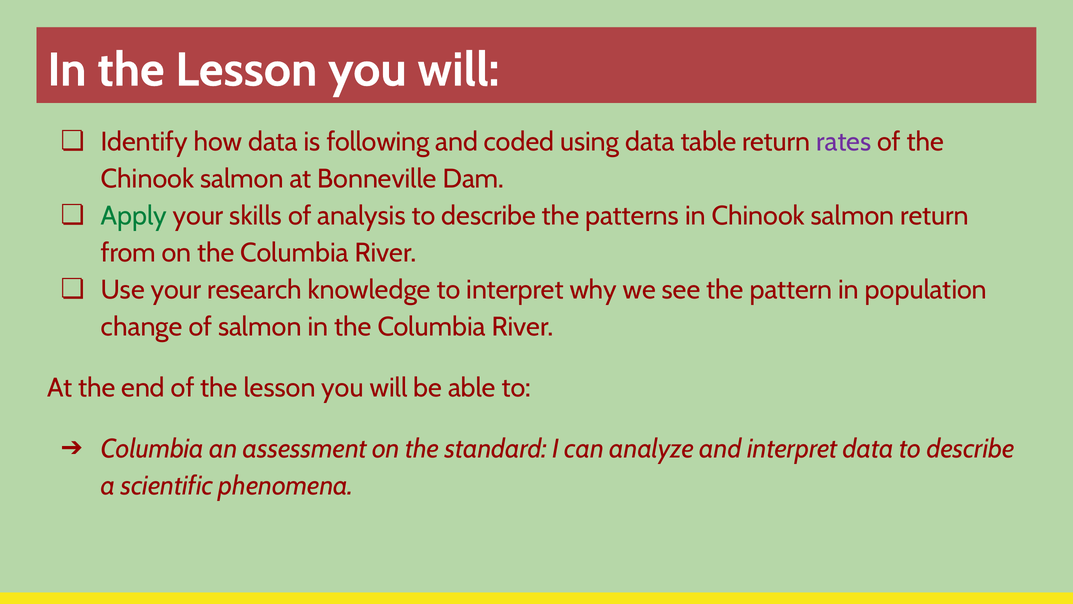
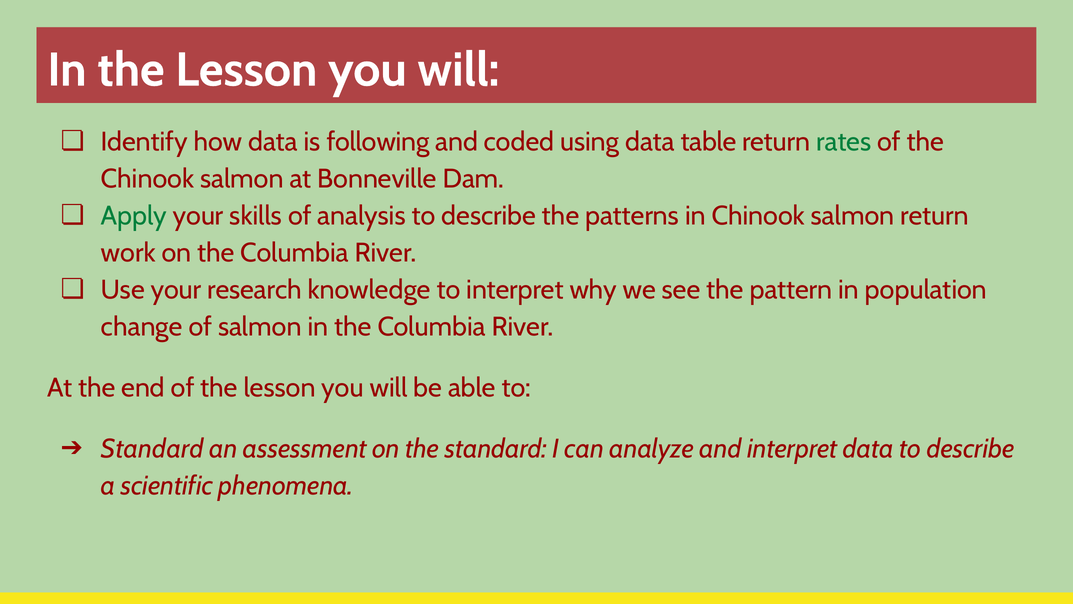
rates colour: purple -> green (844, 142)
from: from -> work (128, 253)
Columbia: Columbia -> Standard (152, 448)
